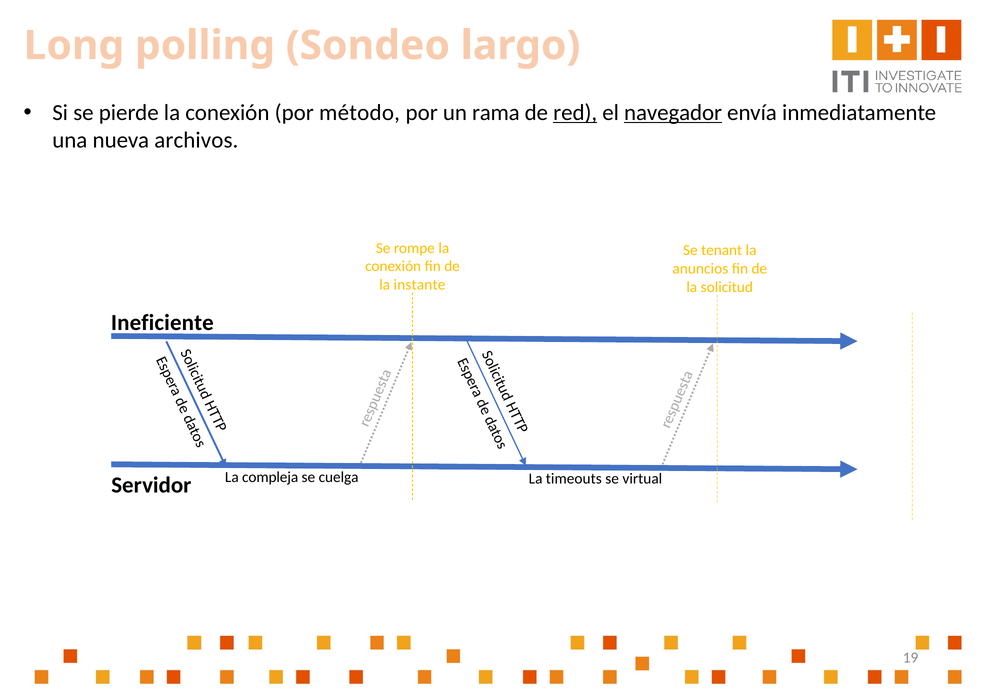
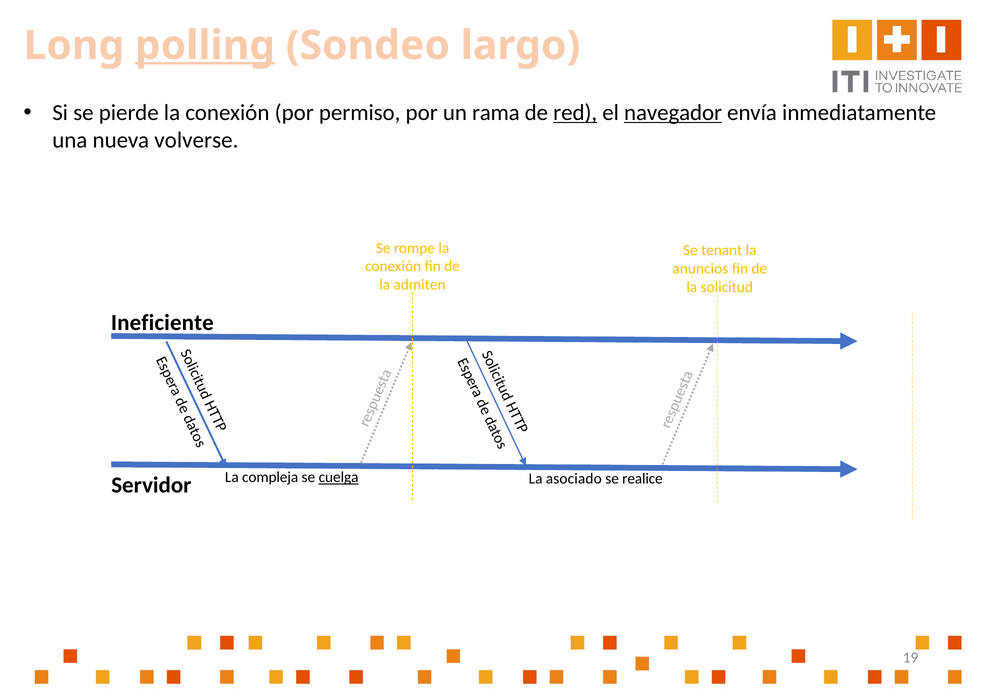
polling underline: none -> present (205, 46)
método: método -> permiso (360, 113)
archivos: archivos -> volverse (196, 140)
instante: instante -> admiten (420, 285)
cuelga underline: none -> present (339, 478)
timeouts: timeouts -> asociado (574, 479)
virtual: virtual -> realice (642, 479)
